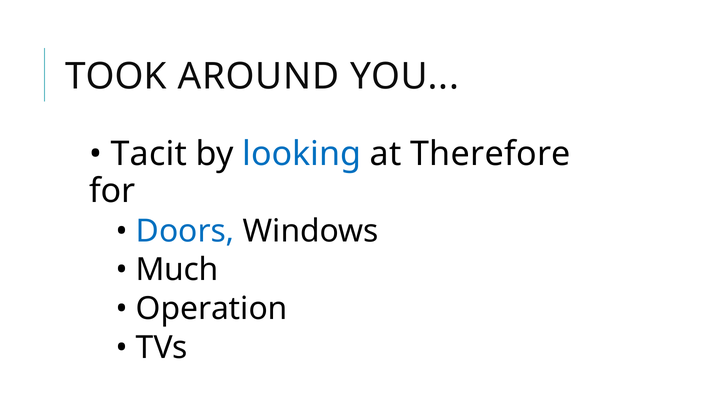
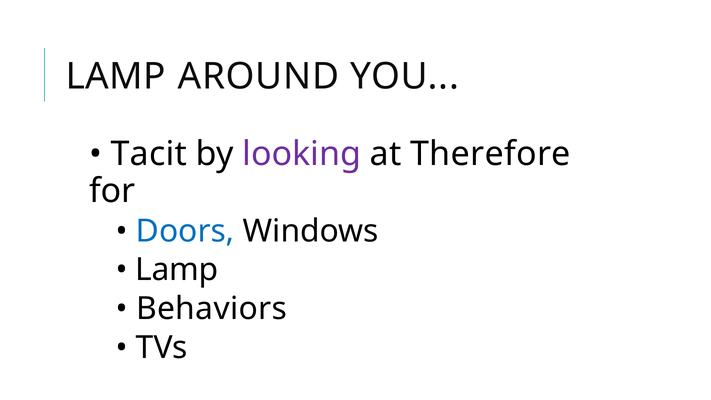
TOOK: TOOK -> LAMP (116, 76)
looking colour: blue -> purple (302, 154)
Much: Much -> Lamp (177, 270)
Operation: Operation -> Behaviors (211, 309)
